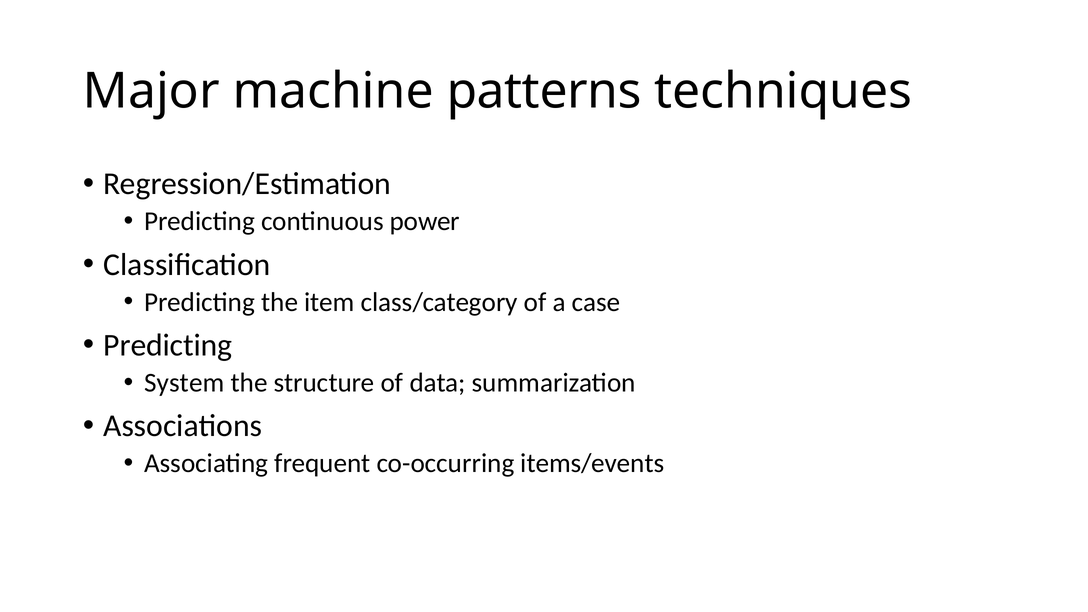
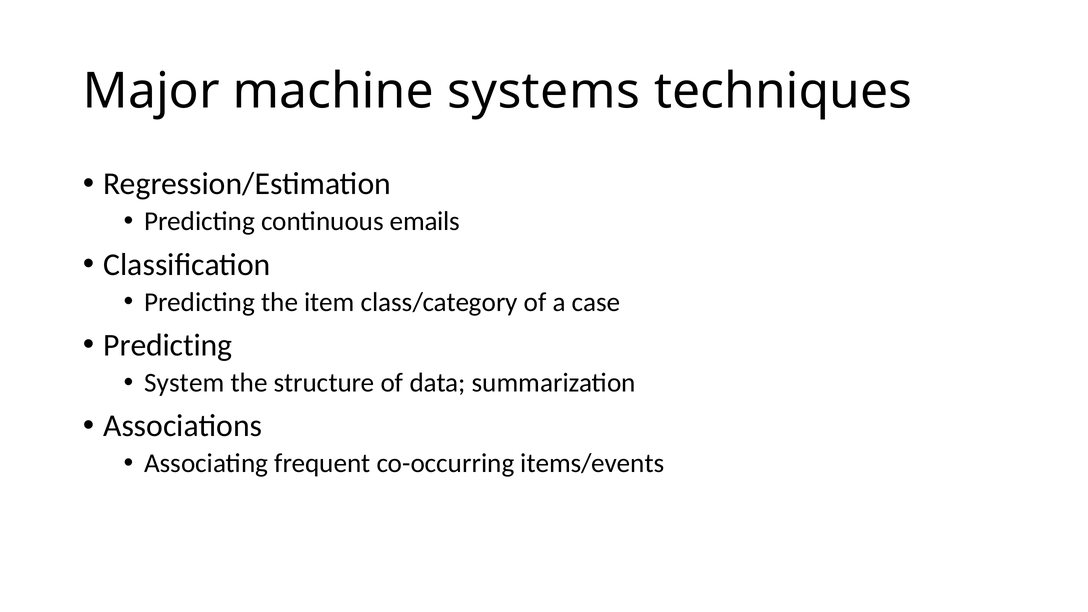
patterns: patterns -> systems (544, 91)
power: power -> emails (425, 221)
